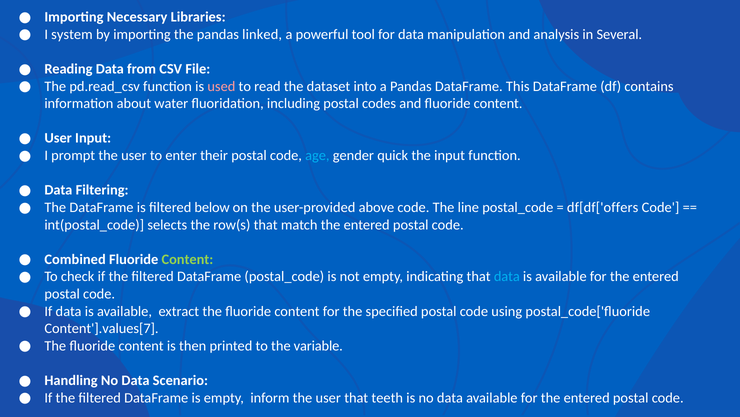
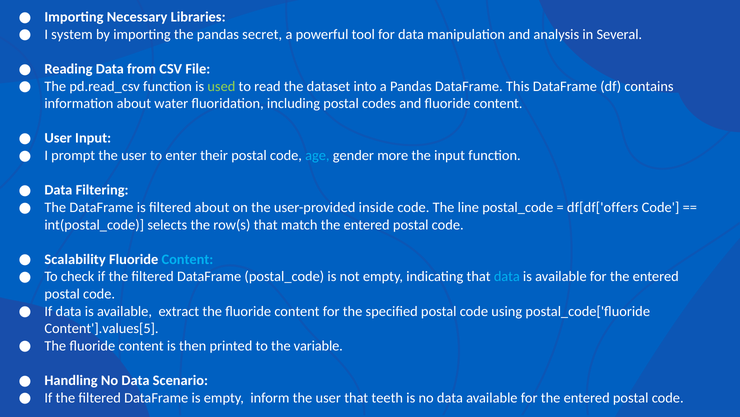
linked: linked -> secret (262, 34)
used colour: pink -> light green (221, 86)
quick: quick -> more (393, 155)
filtered below: below -> about (212, 207)
above: above -> inside (376, 207)
Combined: Combined -> Scalability (75, 259)
Content colour: light green -> light blue (187, 259)
Content'].values[7: Content'].values[7 -> Content'].values[5 (102, 328)
